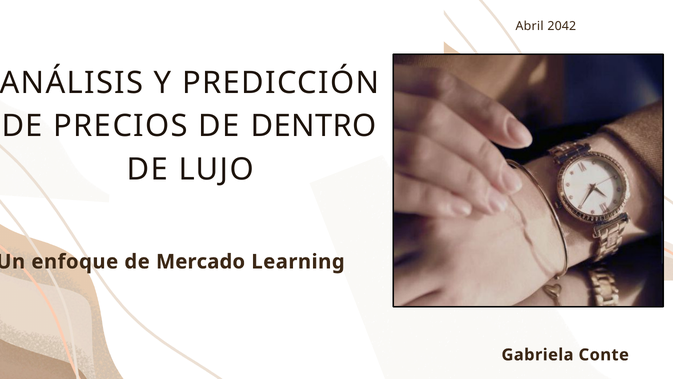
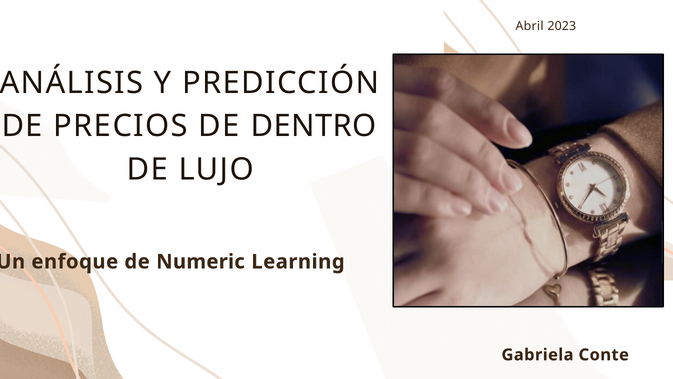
2042: 2042 -> 2023 (562, 26)
Mercado: Mercado -> Numeric (200, 261)
